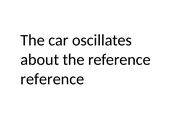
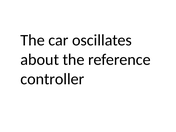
reference: reference -> controller (52, 79)
